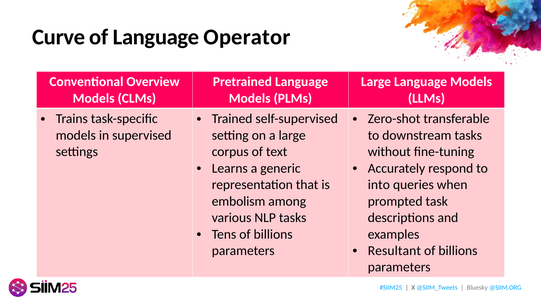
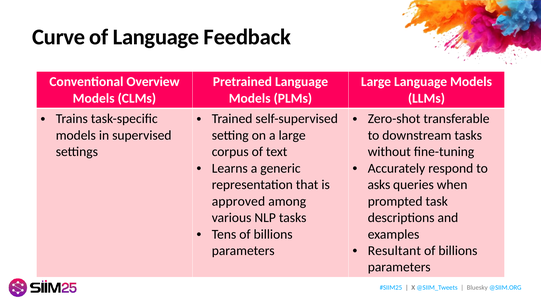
Operator: Operator -> Feedback (247, 37)
into: into -> asks (379, 185)
embolism: embolism -> approved (238, 201)
